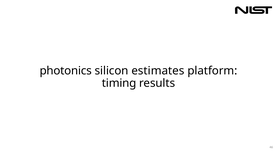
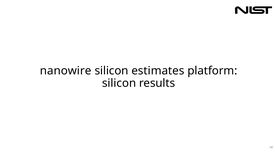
photonics: photonics -> nanowire (66, 71)
timing: timing -> silicon (119, 83)
